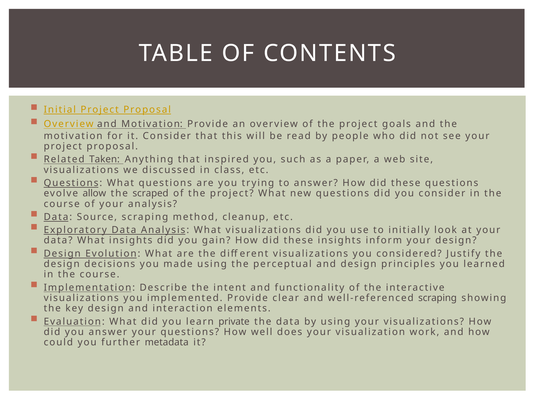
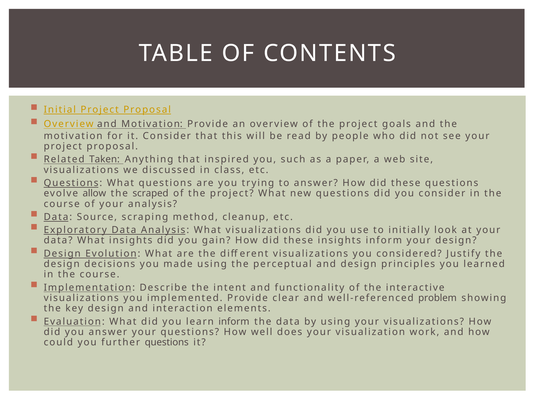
well-referenced scraping: scraping -> problem (437, 298)
learn private: private -> inform (234, 322)
further metadata: metadata -> questions (167, 343)
